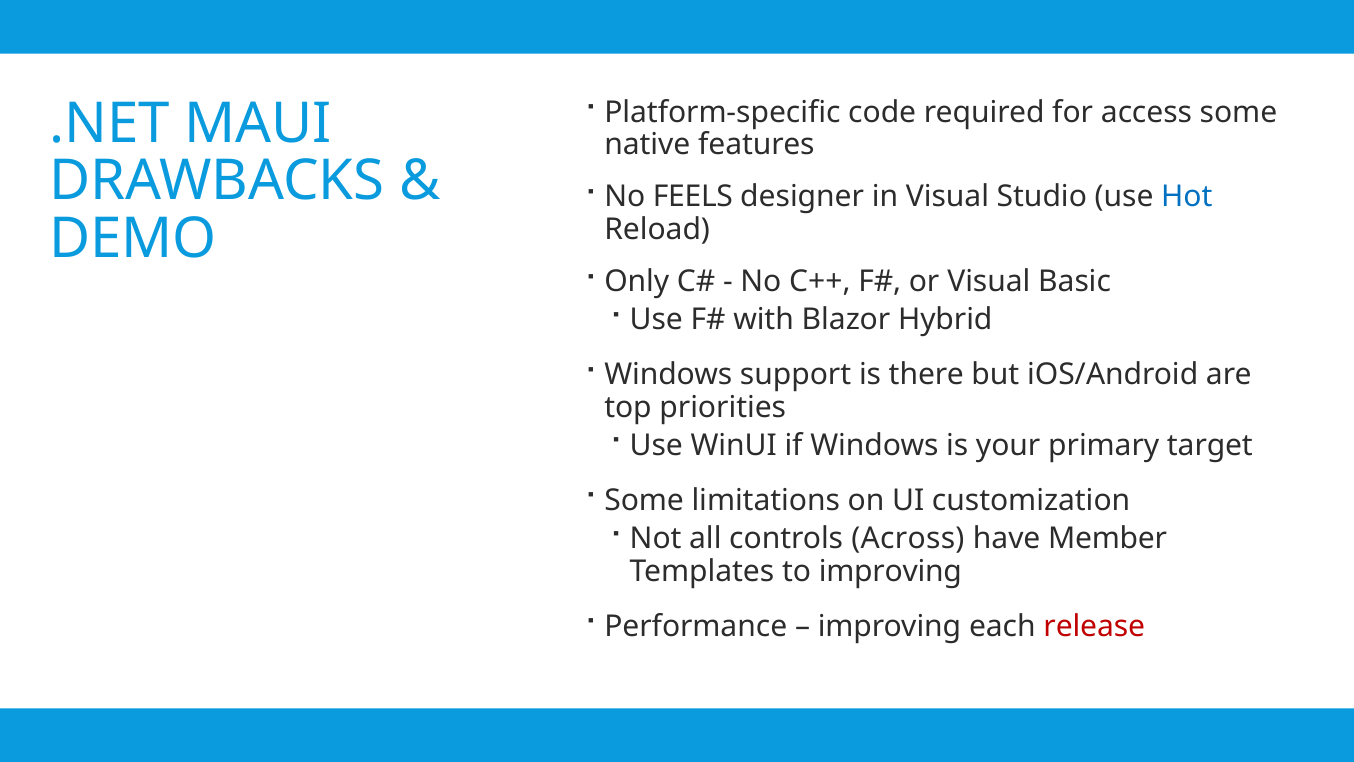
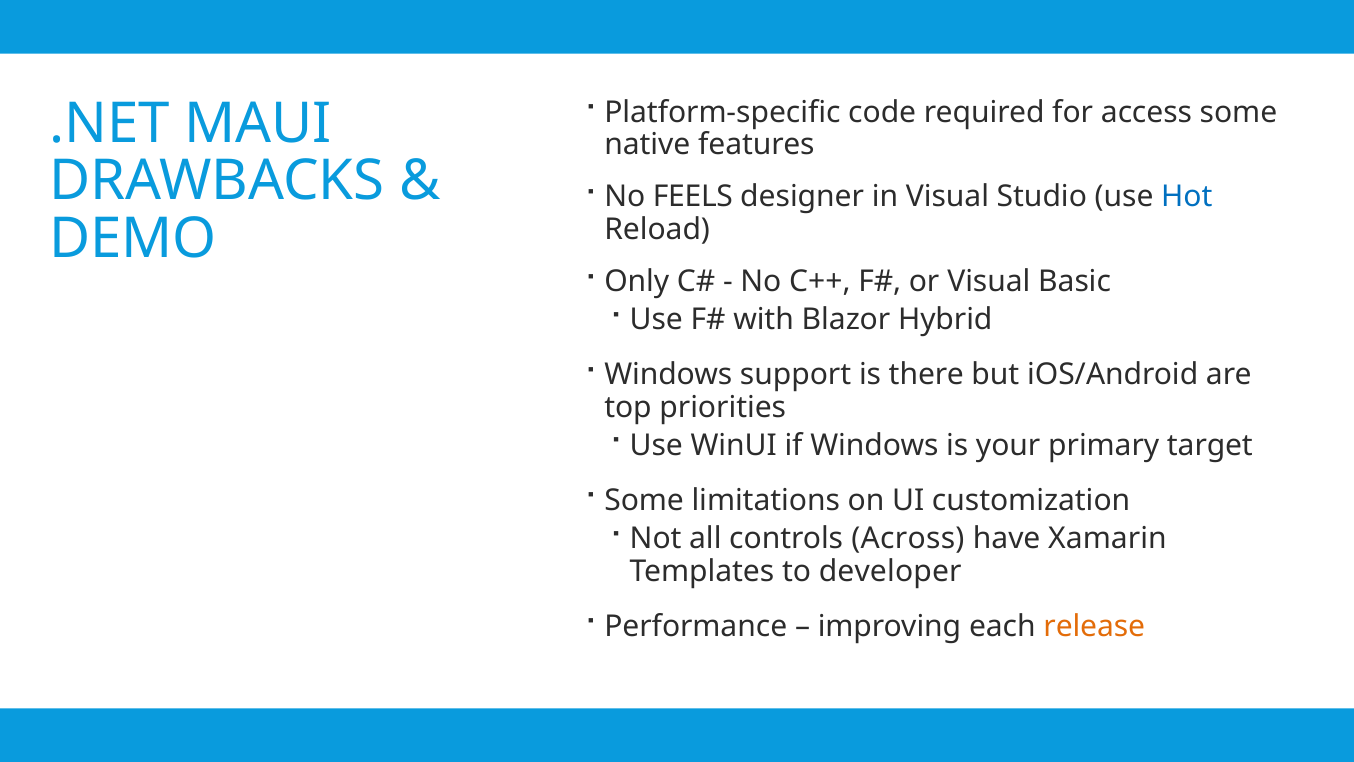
Member: Member -> Xamarin (1107, 539)
to improving: improving -> developer (890, 571)
release colour: red -> orange (1094, 626)
